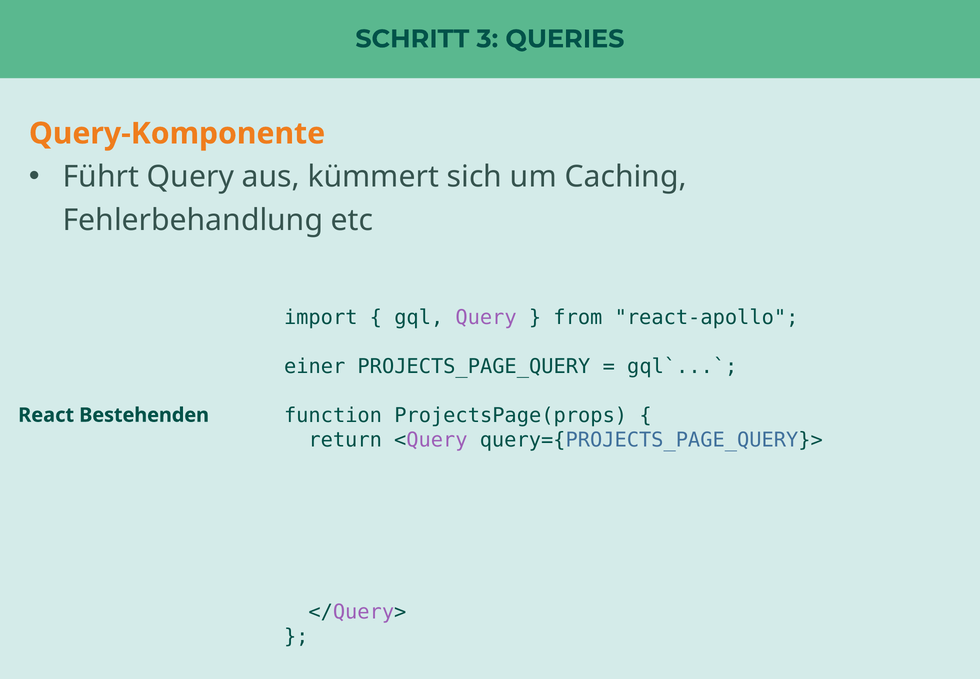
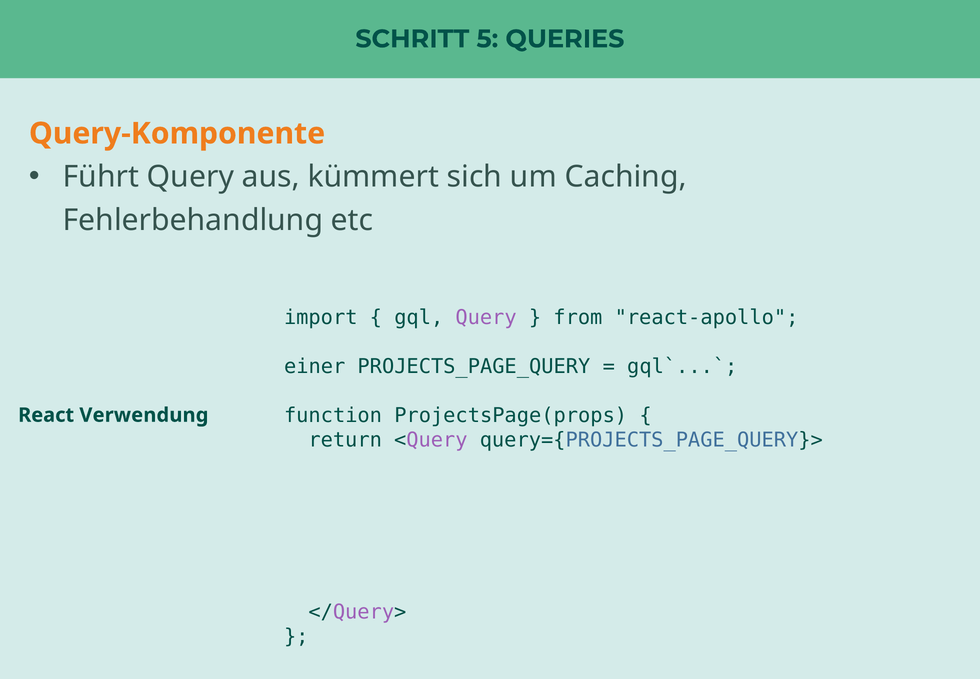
3: 3 -> 5 (487, 39)
Bestehenden: Bestehenden -> Verwendung (144, 415)
